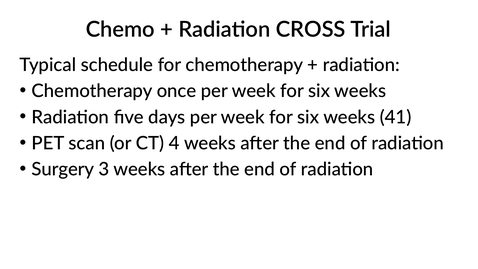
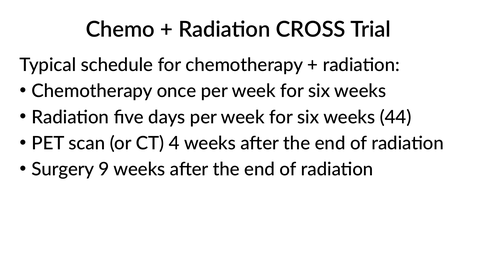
41: 41 -> 44 (396, 117)
3: 3 -> 9 (104, 169)
